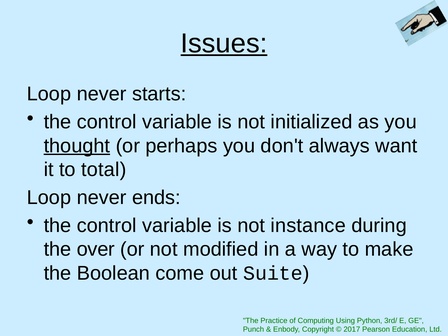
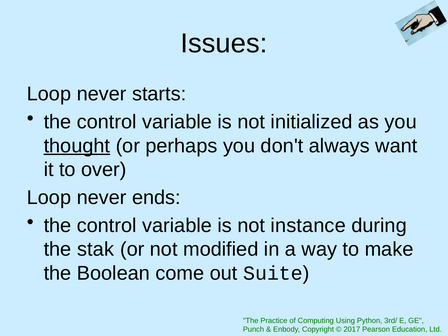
Issues underline: present -> none (224, 43)
total: total -> over (104, 170)
over: over -> stak (96, 249)
